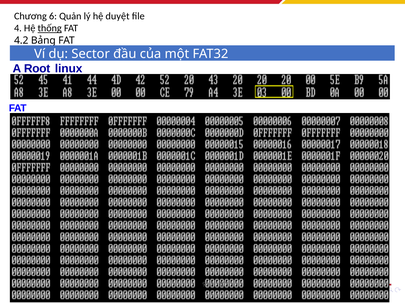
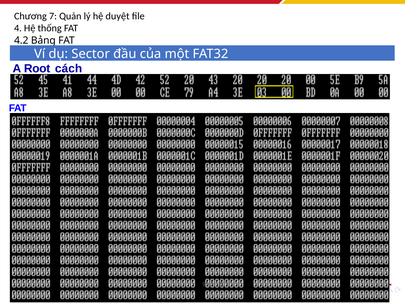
6: 6 -> 7 (53, 16)
thống underline: present -> none (50, 28)
linux: linux -> cách (69, 69)
